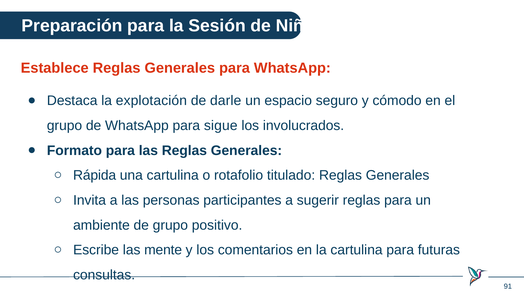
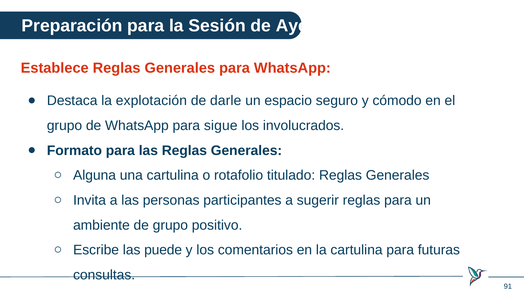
Niño: Niño -> Ayer (295, 26)
Rápida: Rápida -> Alguna (95, 175)
mente: mente -> puede (163, 250)
